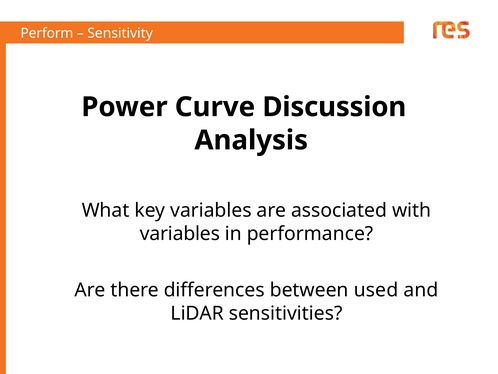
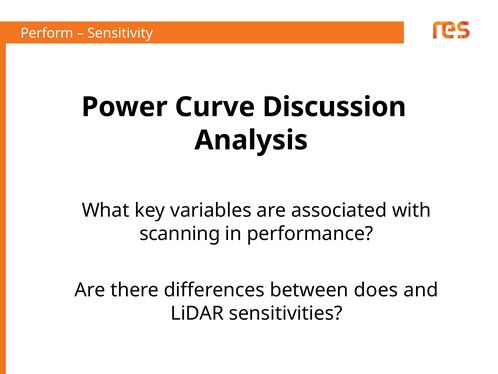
variables: variables -> scanning (180, 234)
used: used -> does (376, 290)
